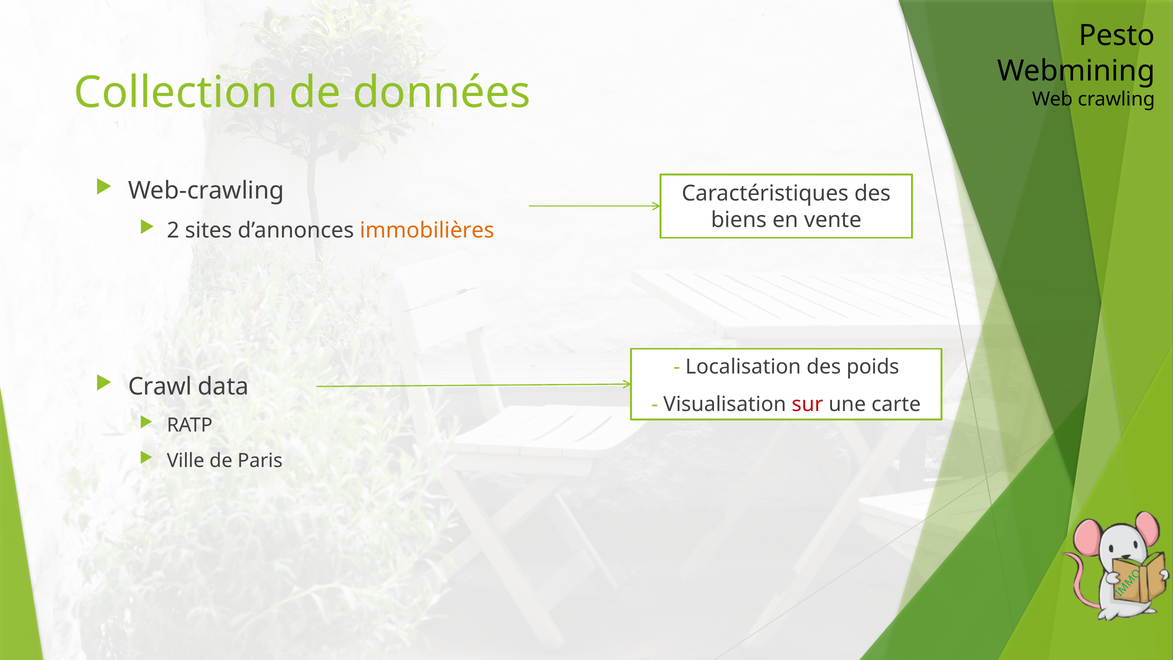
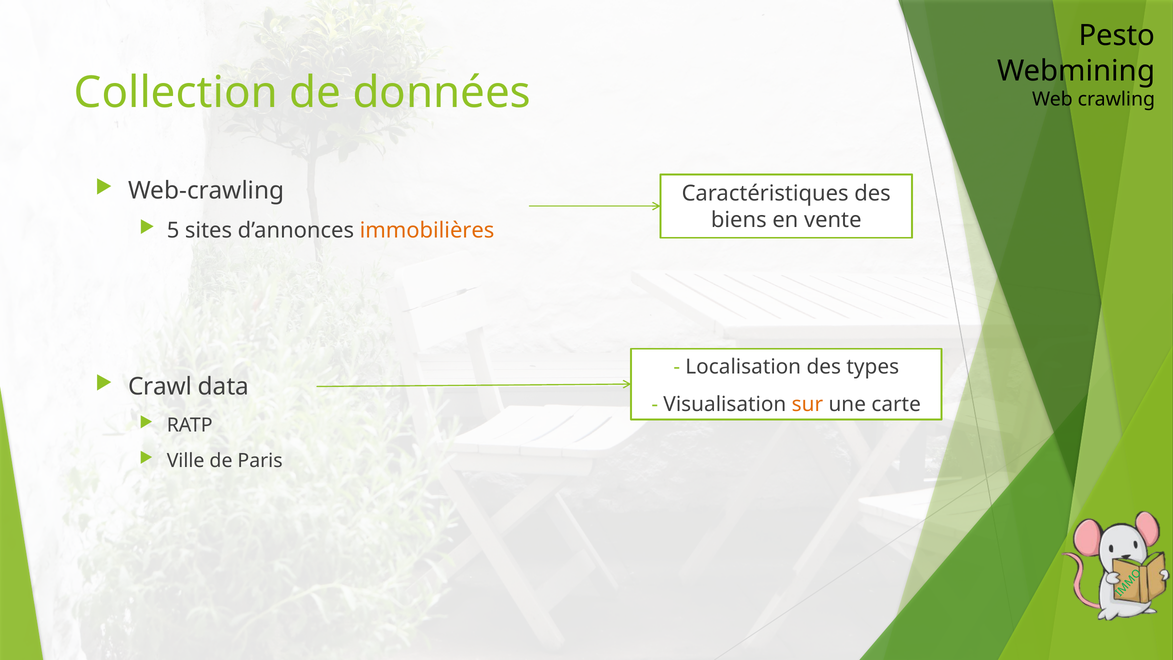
2: 2 -> 5 (173, 231)
poids: poids -> types (873, 367)
sur colour: red -> orange (807, 404)
